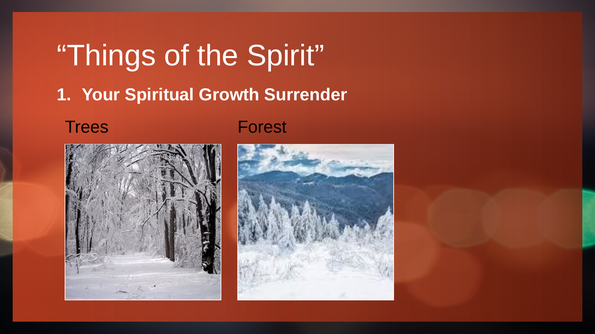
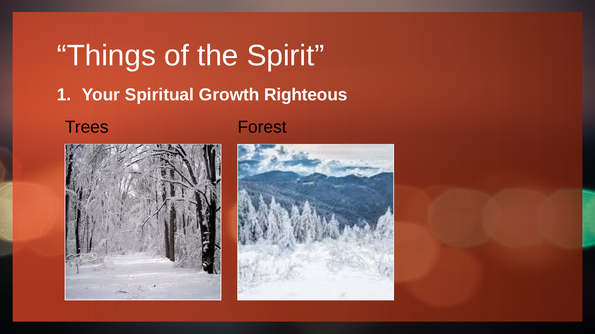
Surrender: Surrender -> Righteous (306, 95)
